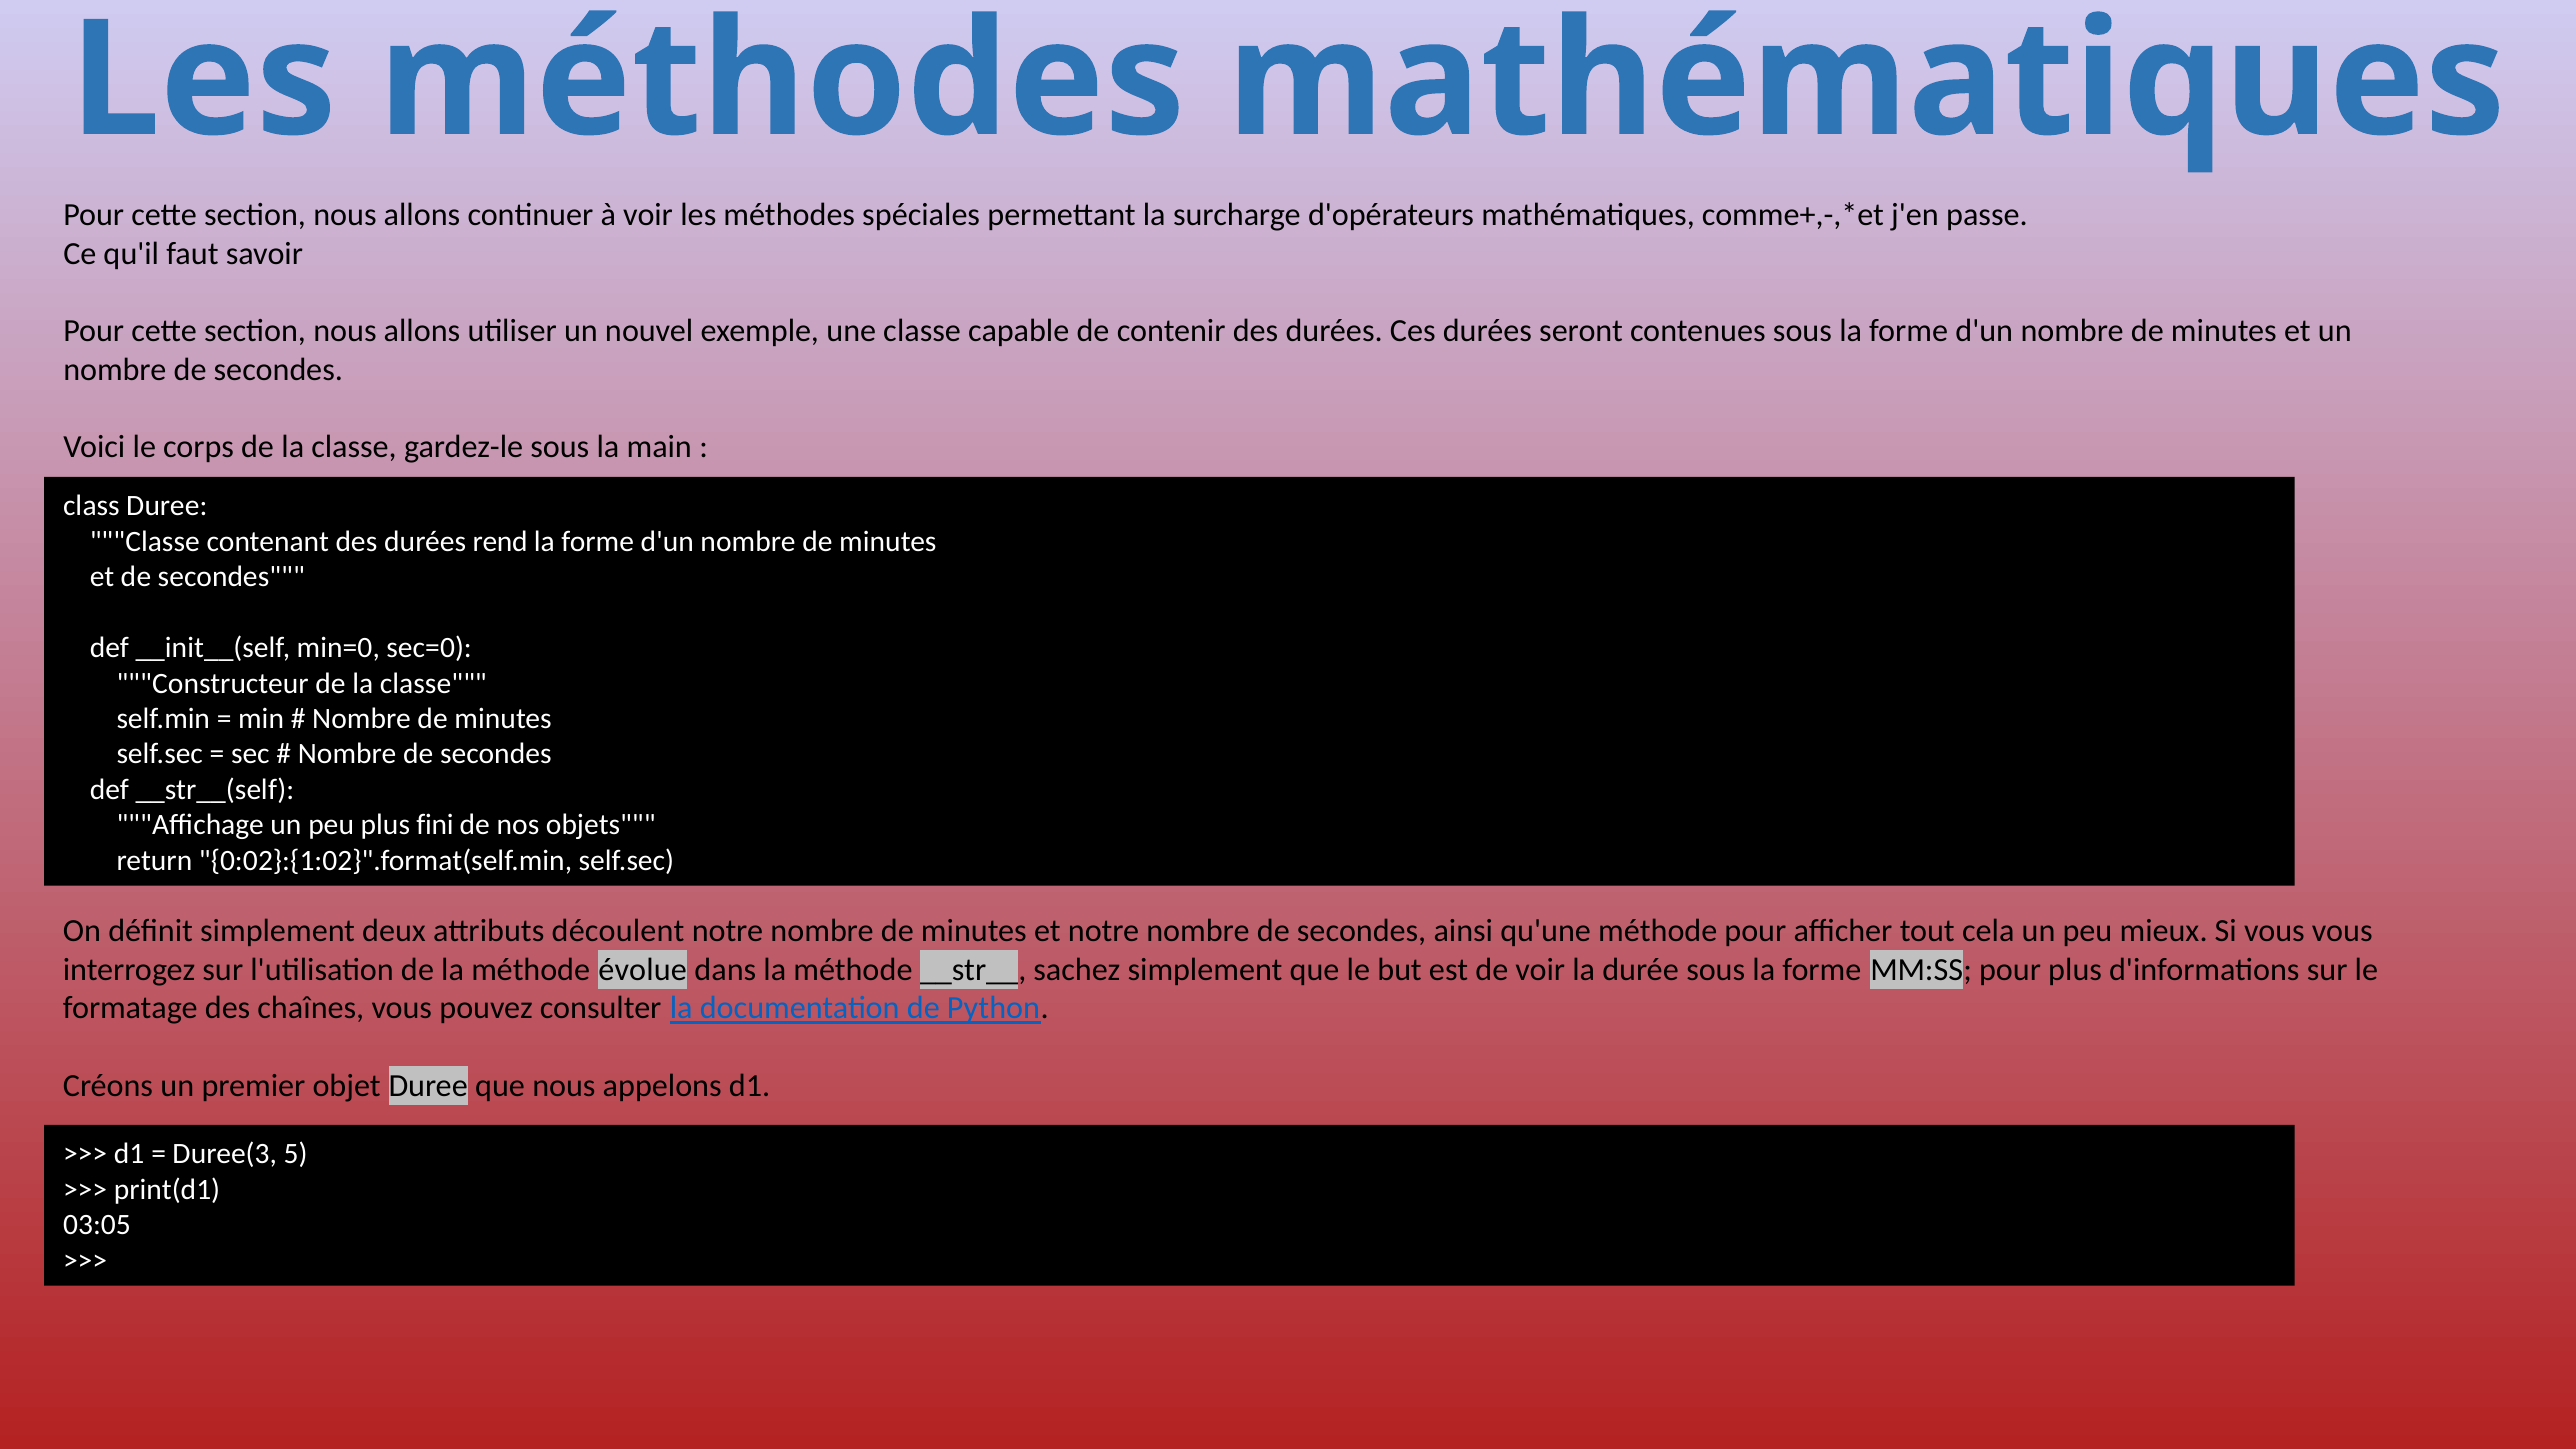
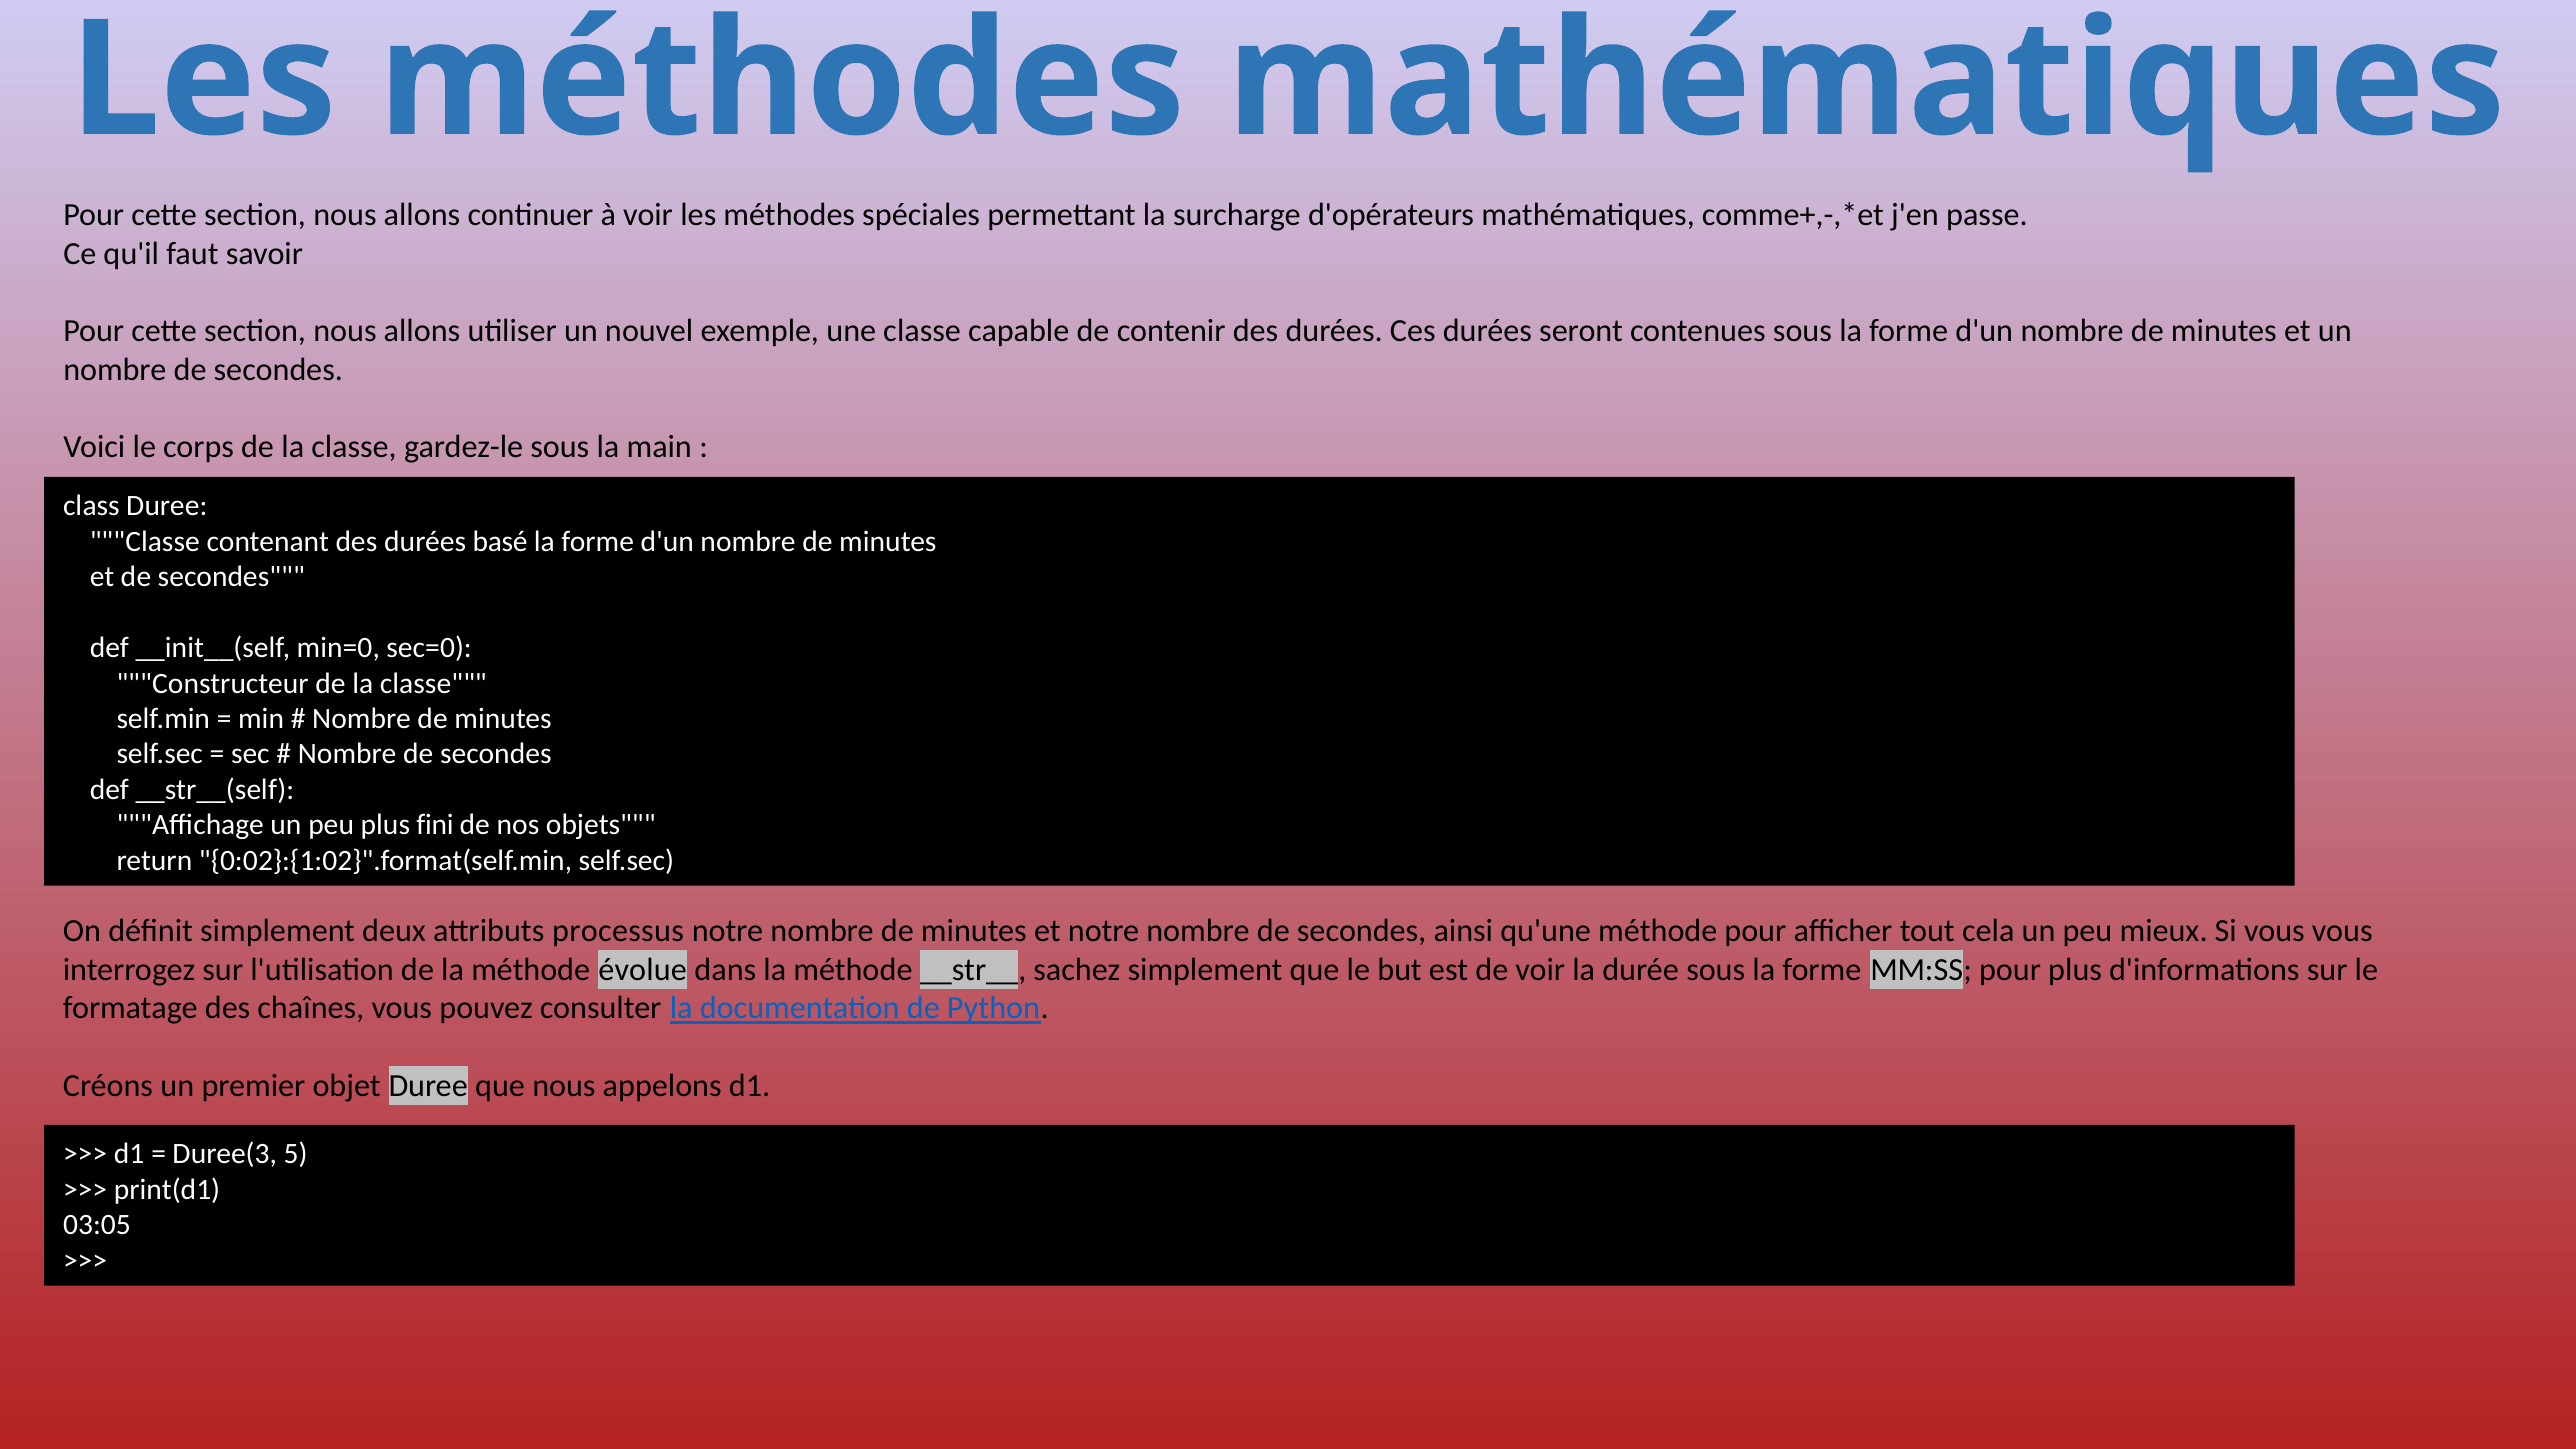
rend: rend -> basé (500, 542)
découlent: découlent -> processus (618, 931)
